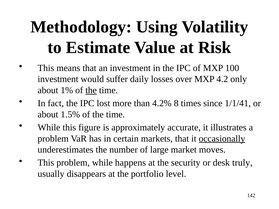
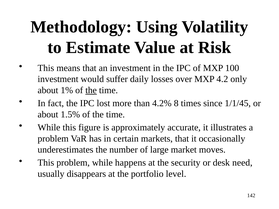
1/1/41: 1/1/41 -> 1/1/45 (238, 103)
occasionally underline: present -> none (222, 139)
truly: truly -> need (242, 163)
